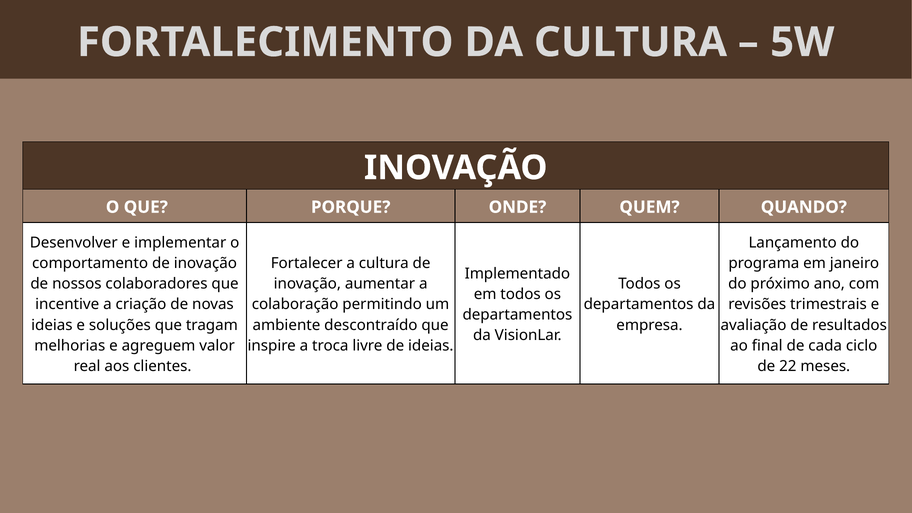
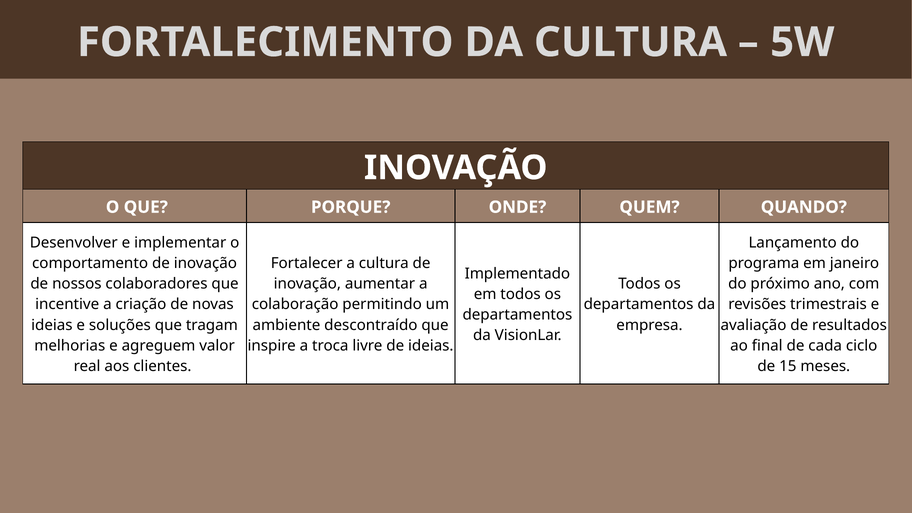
22: 22 -> 15 (788, 366)
